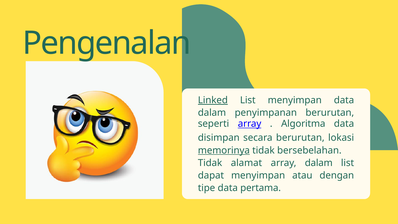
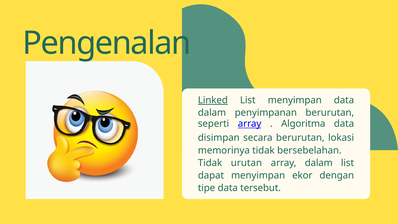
memorinya underline: present -> none (224, 150)
alamat: alamat -> urutan (246, 163)
atau: atau -> ekor (302, 175)
pertama: pertama -> tersebut (261, 188)
